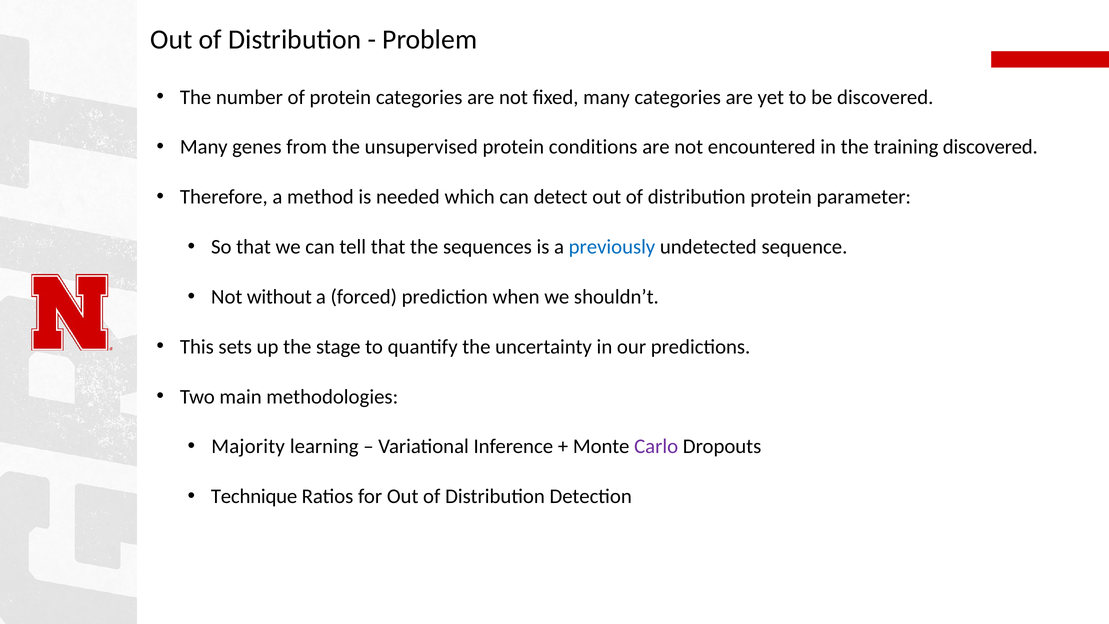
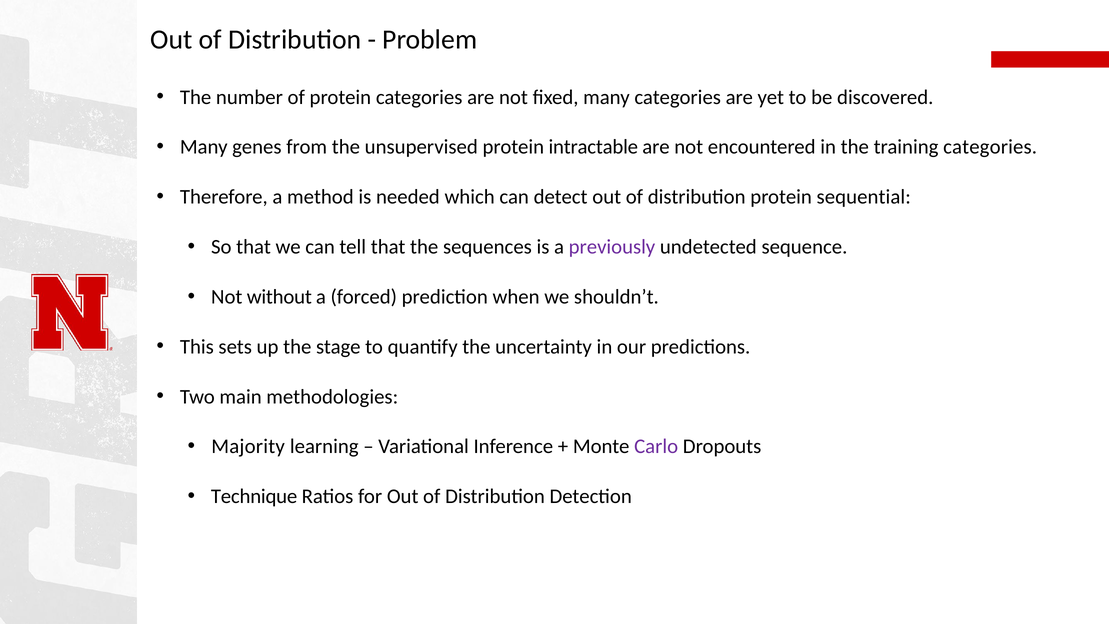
conditions: conditions -> intractable (593, 147)
training discovered: discovered -> categories (990, 147)
parameter: parameter -> sequential (864, 197)
previously colour: blue -> purple (612, 247)
